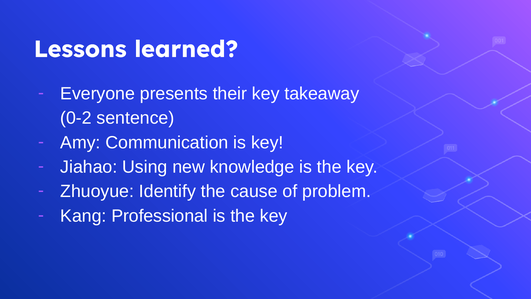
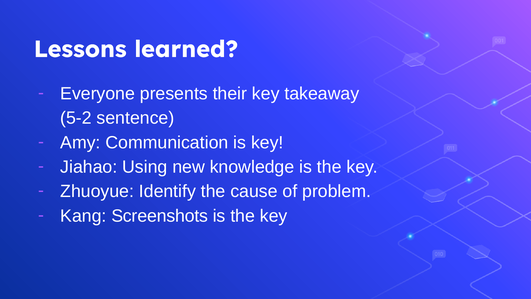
0-2: 0-2 -> 5-2 (76, 118)
Professional: Professional -> Screenshots (160, 216)
